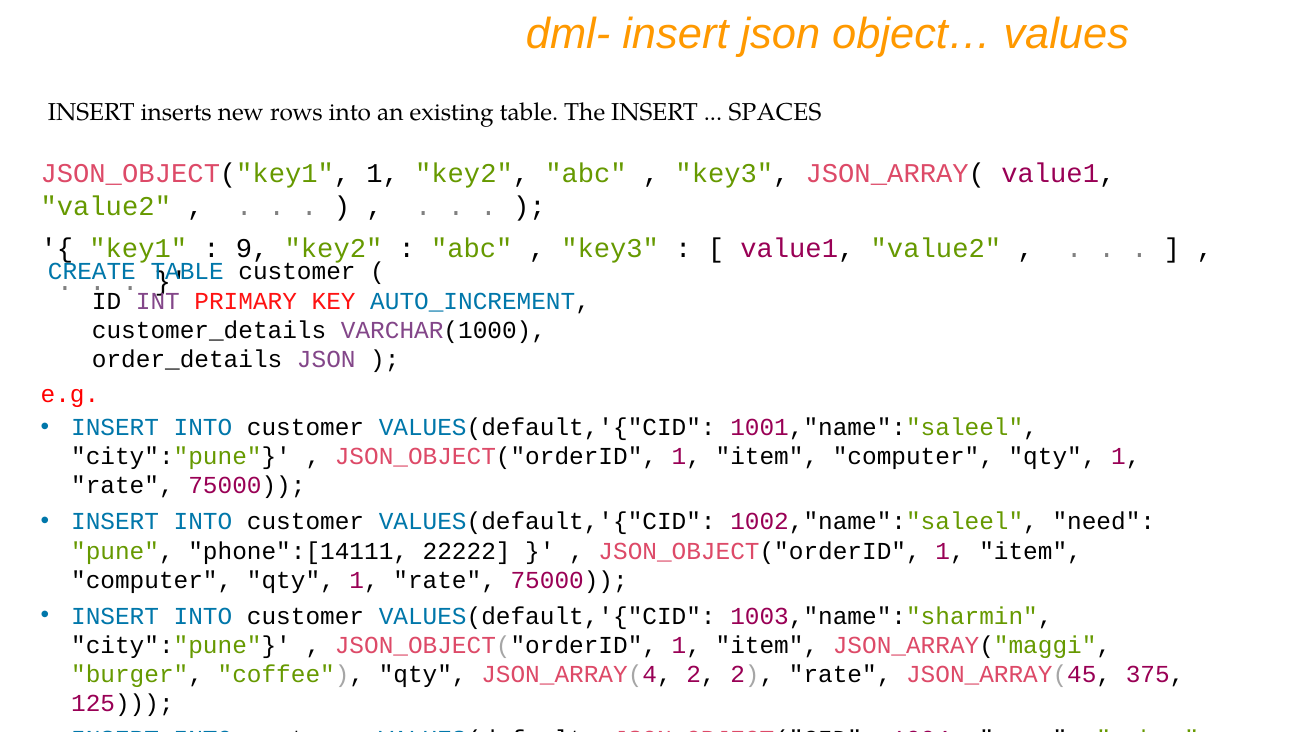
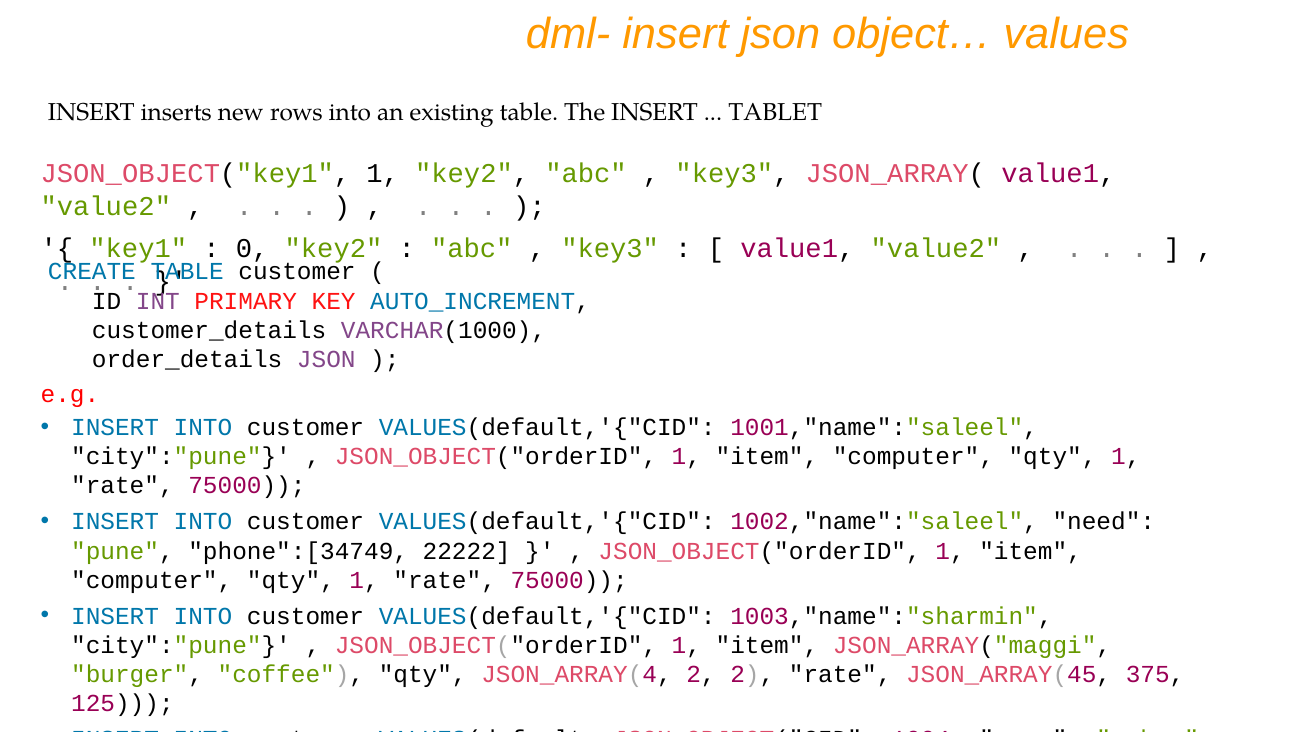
SPACES: SPACES -> TABLET (775, 112)
9: 9 -> 0 (252, 249)
phone":[14111: phone":[14111 -> phone":[34749 (298, 551)
